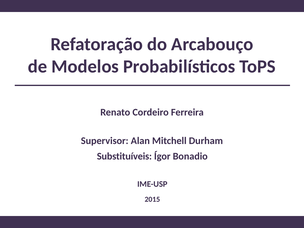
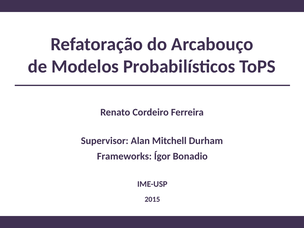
Substituíveis: Substituíveis -> Frameworks (124, 156)
